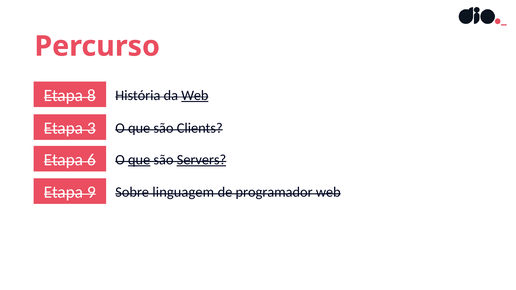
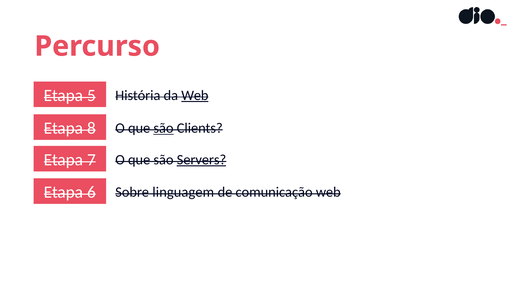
8: 8 -> 5 (91, 96)
3: 3 -> 8 (91, 128)
são underline: none -> present (163, 128)
6: 6 -> 7 (91, 160)
que underline: present -> none (139, 160)
9: 9 -> 6 (91, 192)
programador: programador -> comunicação (274, 192)
